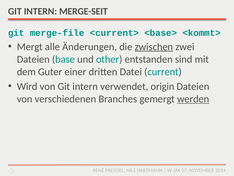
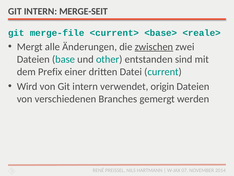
<kommt>: <kommt> -> <reale> (202, 33)
Guter: Guter -> Prefix (50, 72)
werden underline: present -> none (193, 99)
